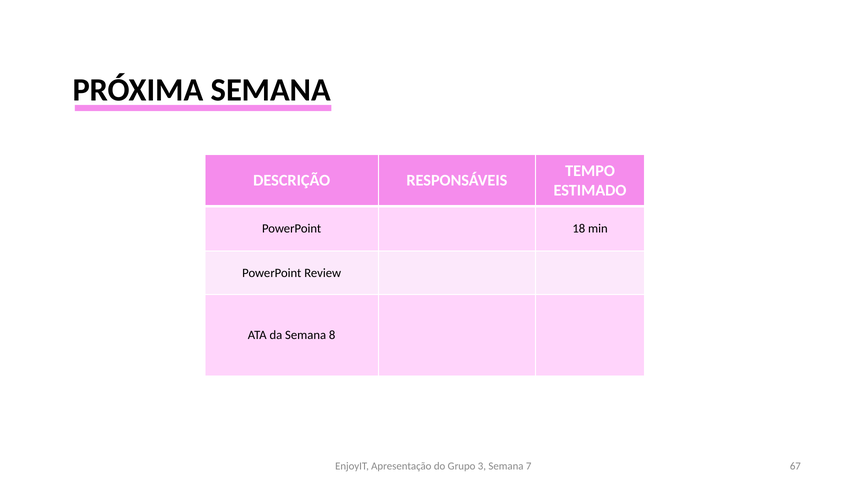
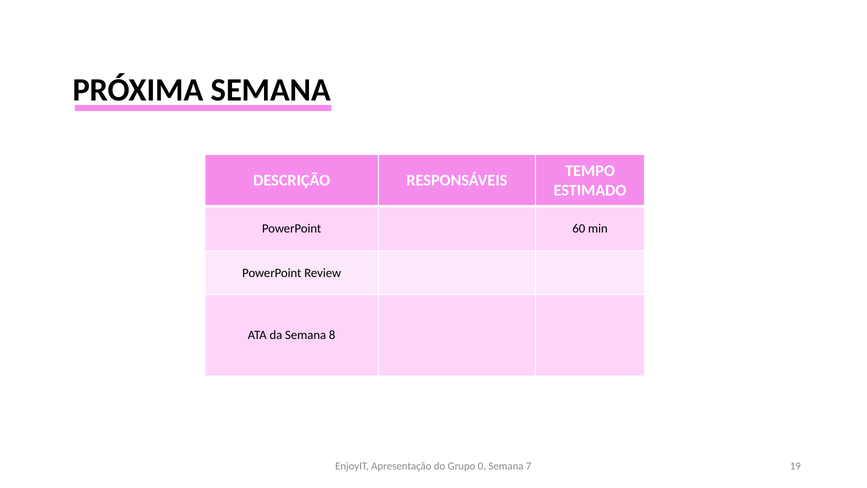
18: 18 -> 60 (579, 229)
3: 3 -> 0 (482, 466)
67: 67 -> 19 (795, 466)
